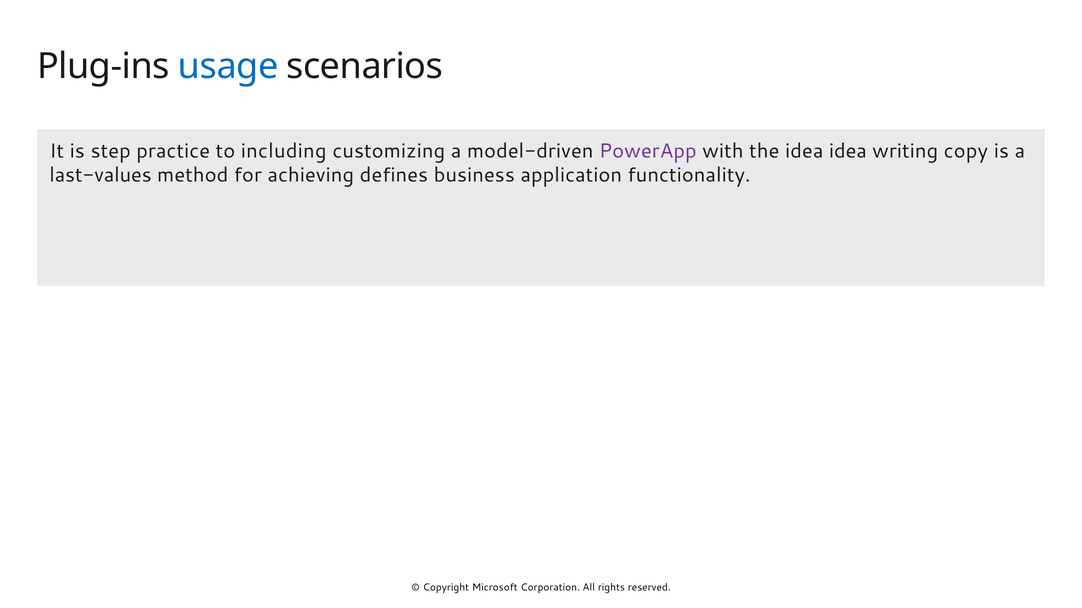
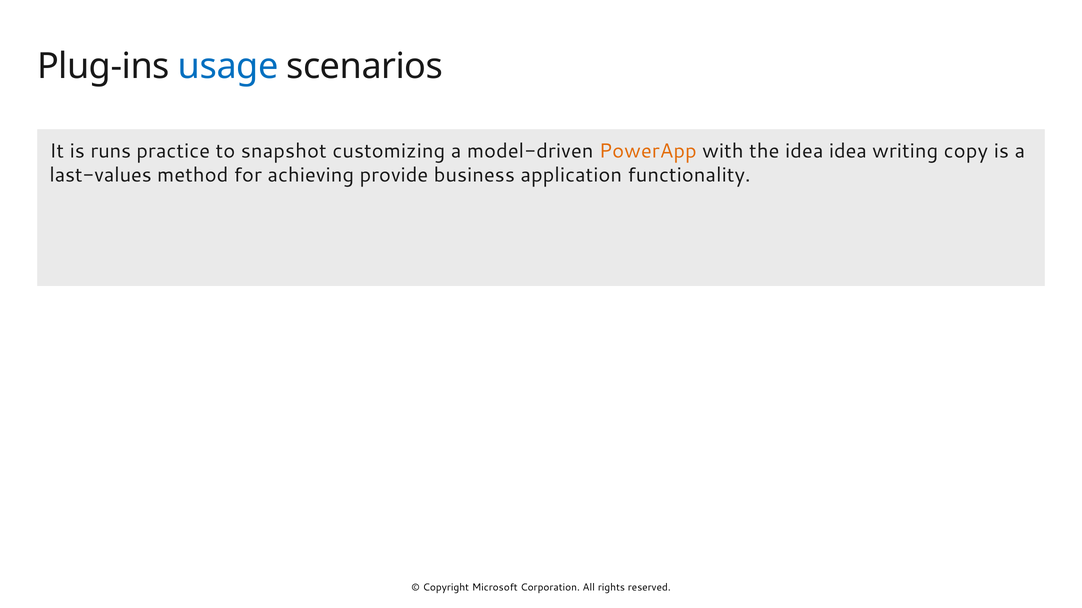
step: step -> runs (111, 151)
including: including -> snapshot (284, 151)
PowerApp colour: purple -> orange (648, 151)
defines: defines -> provide (394, 175)
